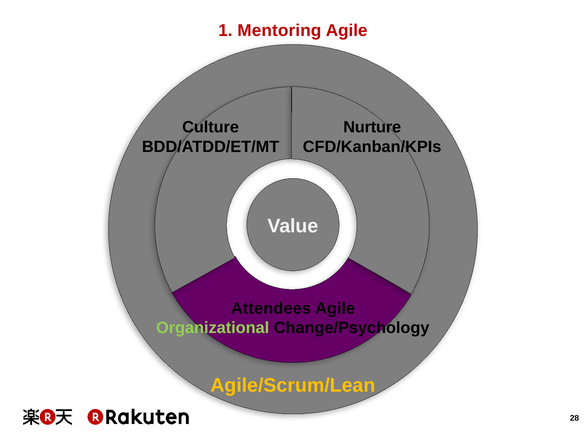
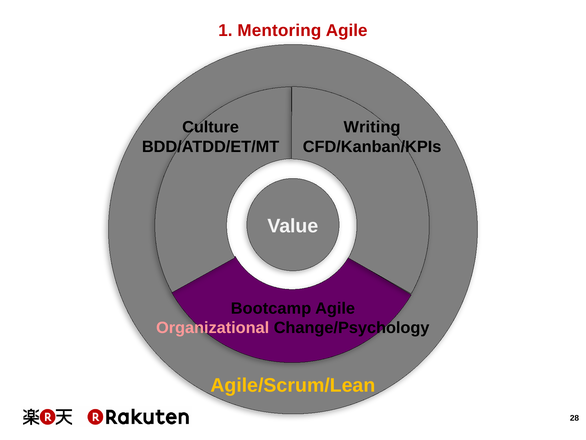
Nurture: Nurture -> Writing (372, 127)
Attendees: Attendees -> Bootcamp (271, 308)
Organizational colour: light green -> pink (213, 328)
